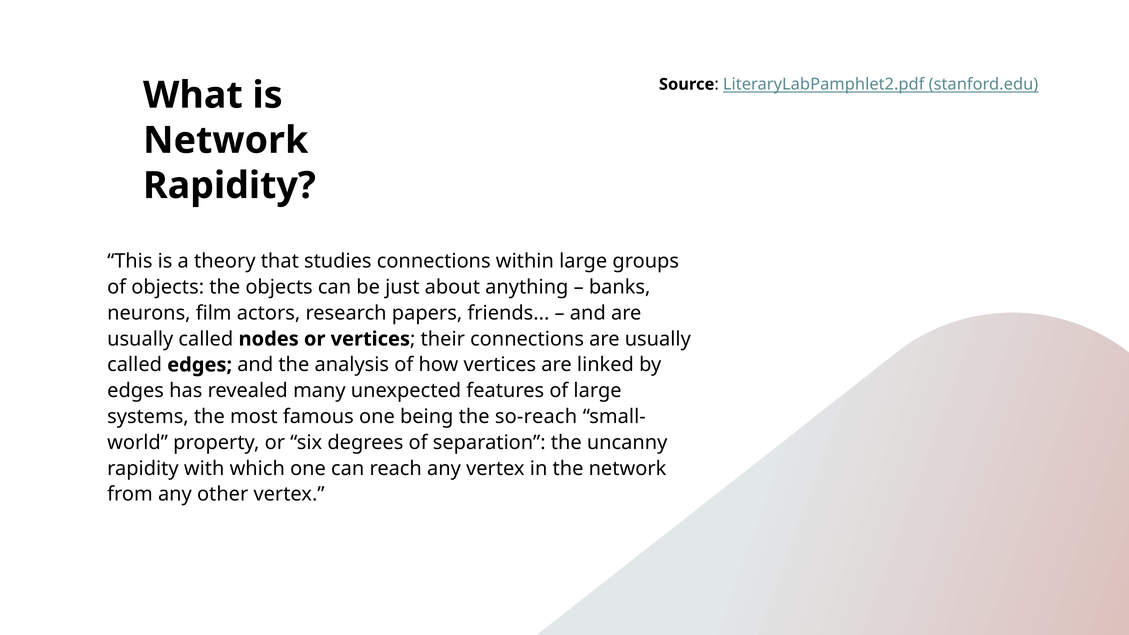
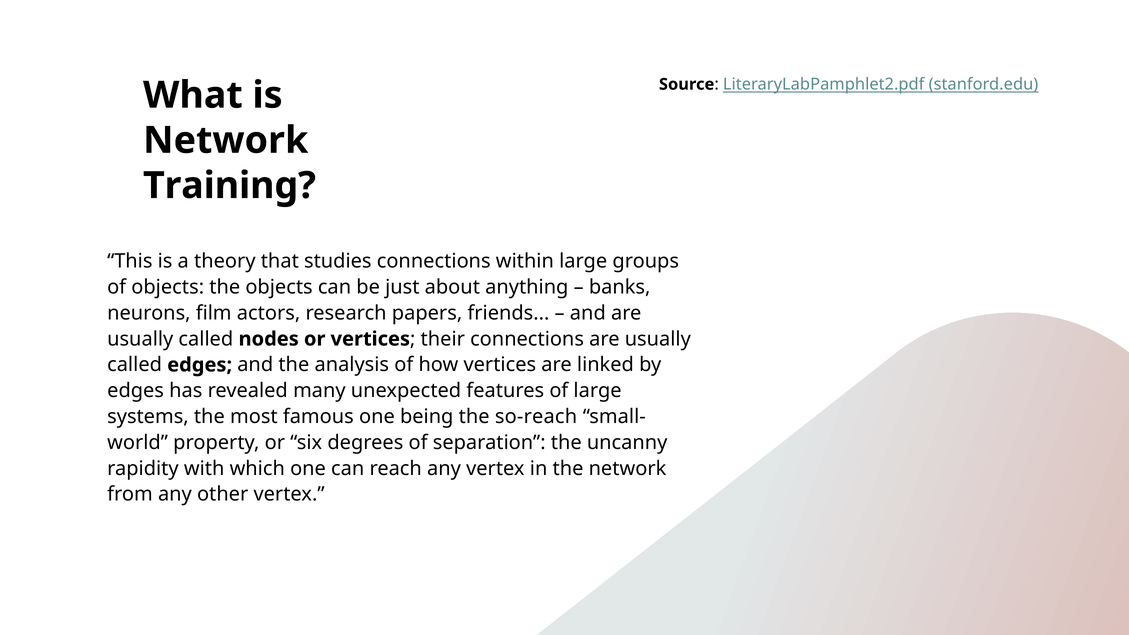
Rapidity: Rapidity -> Training (229, 186)
